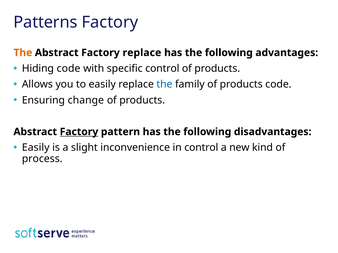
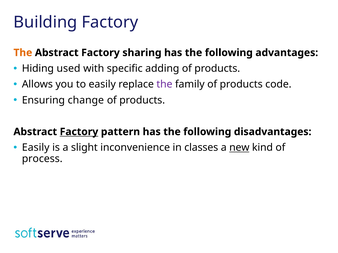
Patterns: Patterns -> Building (45, 22)
Factory replace: replace -> sharing (142, 53)
Hiding code: code -> used (69, 69)
specific control: control -> adding (162, 69)
the colour: blue -> purple (164, 84)
in control: control -> classes (201, 148)
new underline: none -> present (239, 148)
